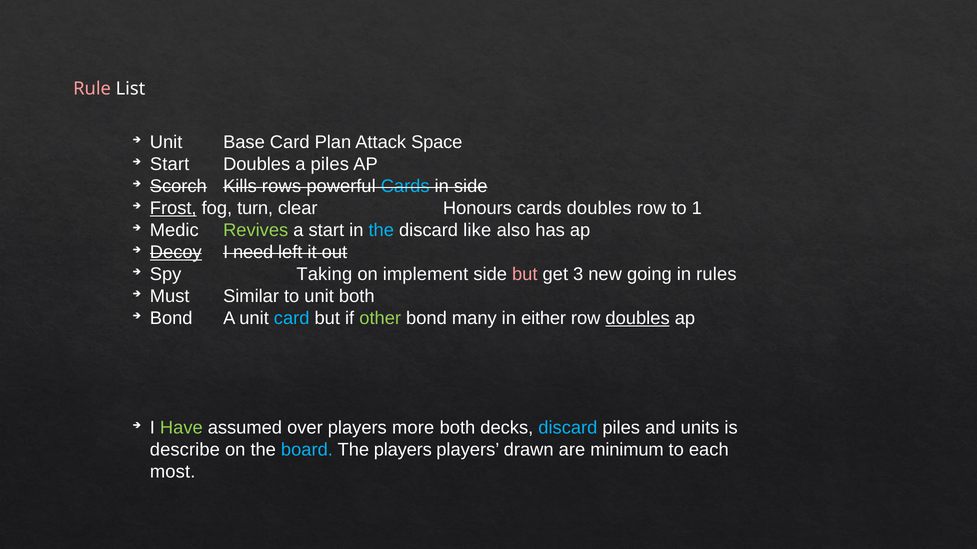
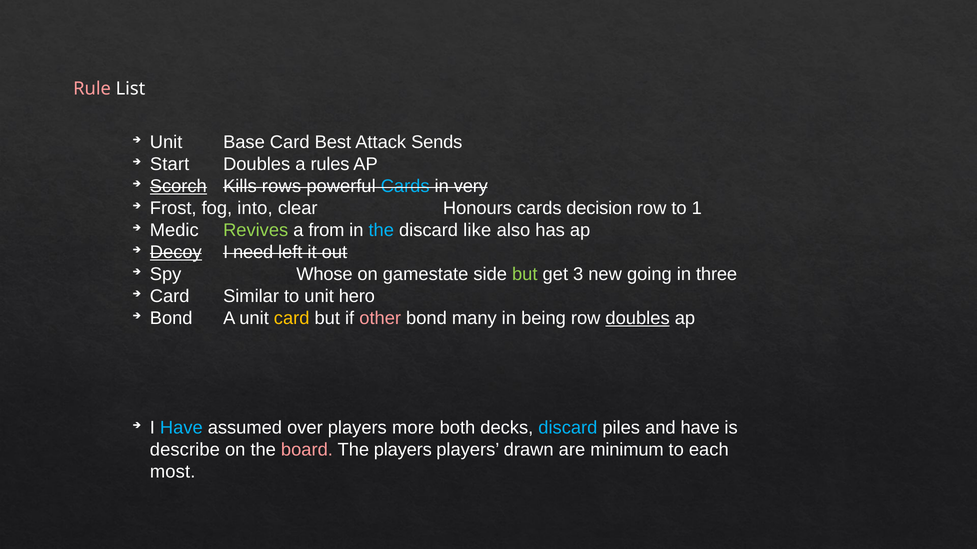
Plan: Plan -> Best (333, 142)
Space: Space -> Sends (437, 142)
a piles: piles -> rules (330, 164)
Scorch underline: none -> present (178, 186)
in side: side -> very (471, 186)
Frost underline: present -> none (173, 208)
turn: turn -> into (255, 208)
cards doubles: doubles -> decision (599, 208)
a start: start -> from (326, 230)
Taking: Taking -> Whose (324, 274)
implement: implement -> gamestate (426, 274)
but colour: pink -> light green (525, 274)
rules: rules -> three (717, 274)
Must: Must -> Card (170, 296)
unit both: both -> hero (357, 296)
card colour: light blue -> yellow (292, 318)
other colour: light green -> pink (380, 318)
either: either -> being (544, 318)
Have colour: light green -> light blue (181, 428)
and units: units -> have (700, 428)
board colour: light blue -> pink (307, 450)
